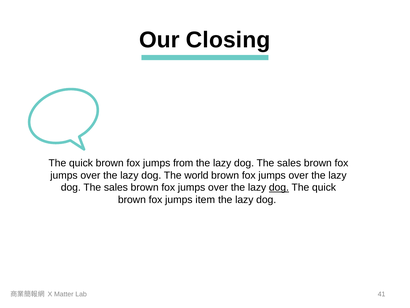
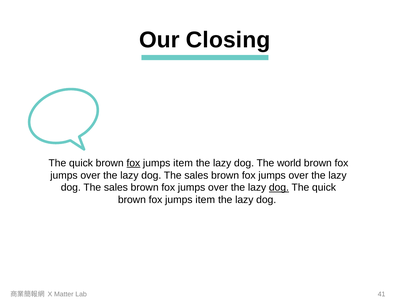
fox underline: none -> present (133, 163)
from: from -> item (183, 163)
sales: sales -> world (289, 163)
world: world -> sales (196, 175)
